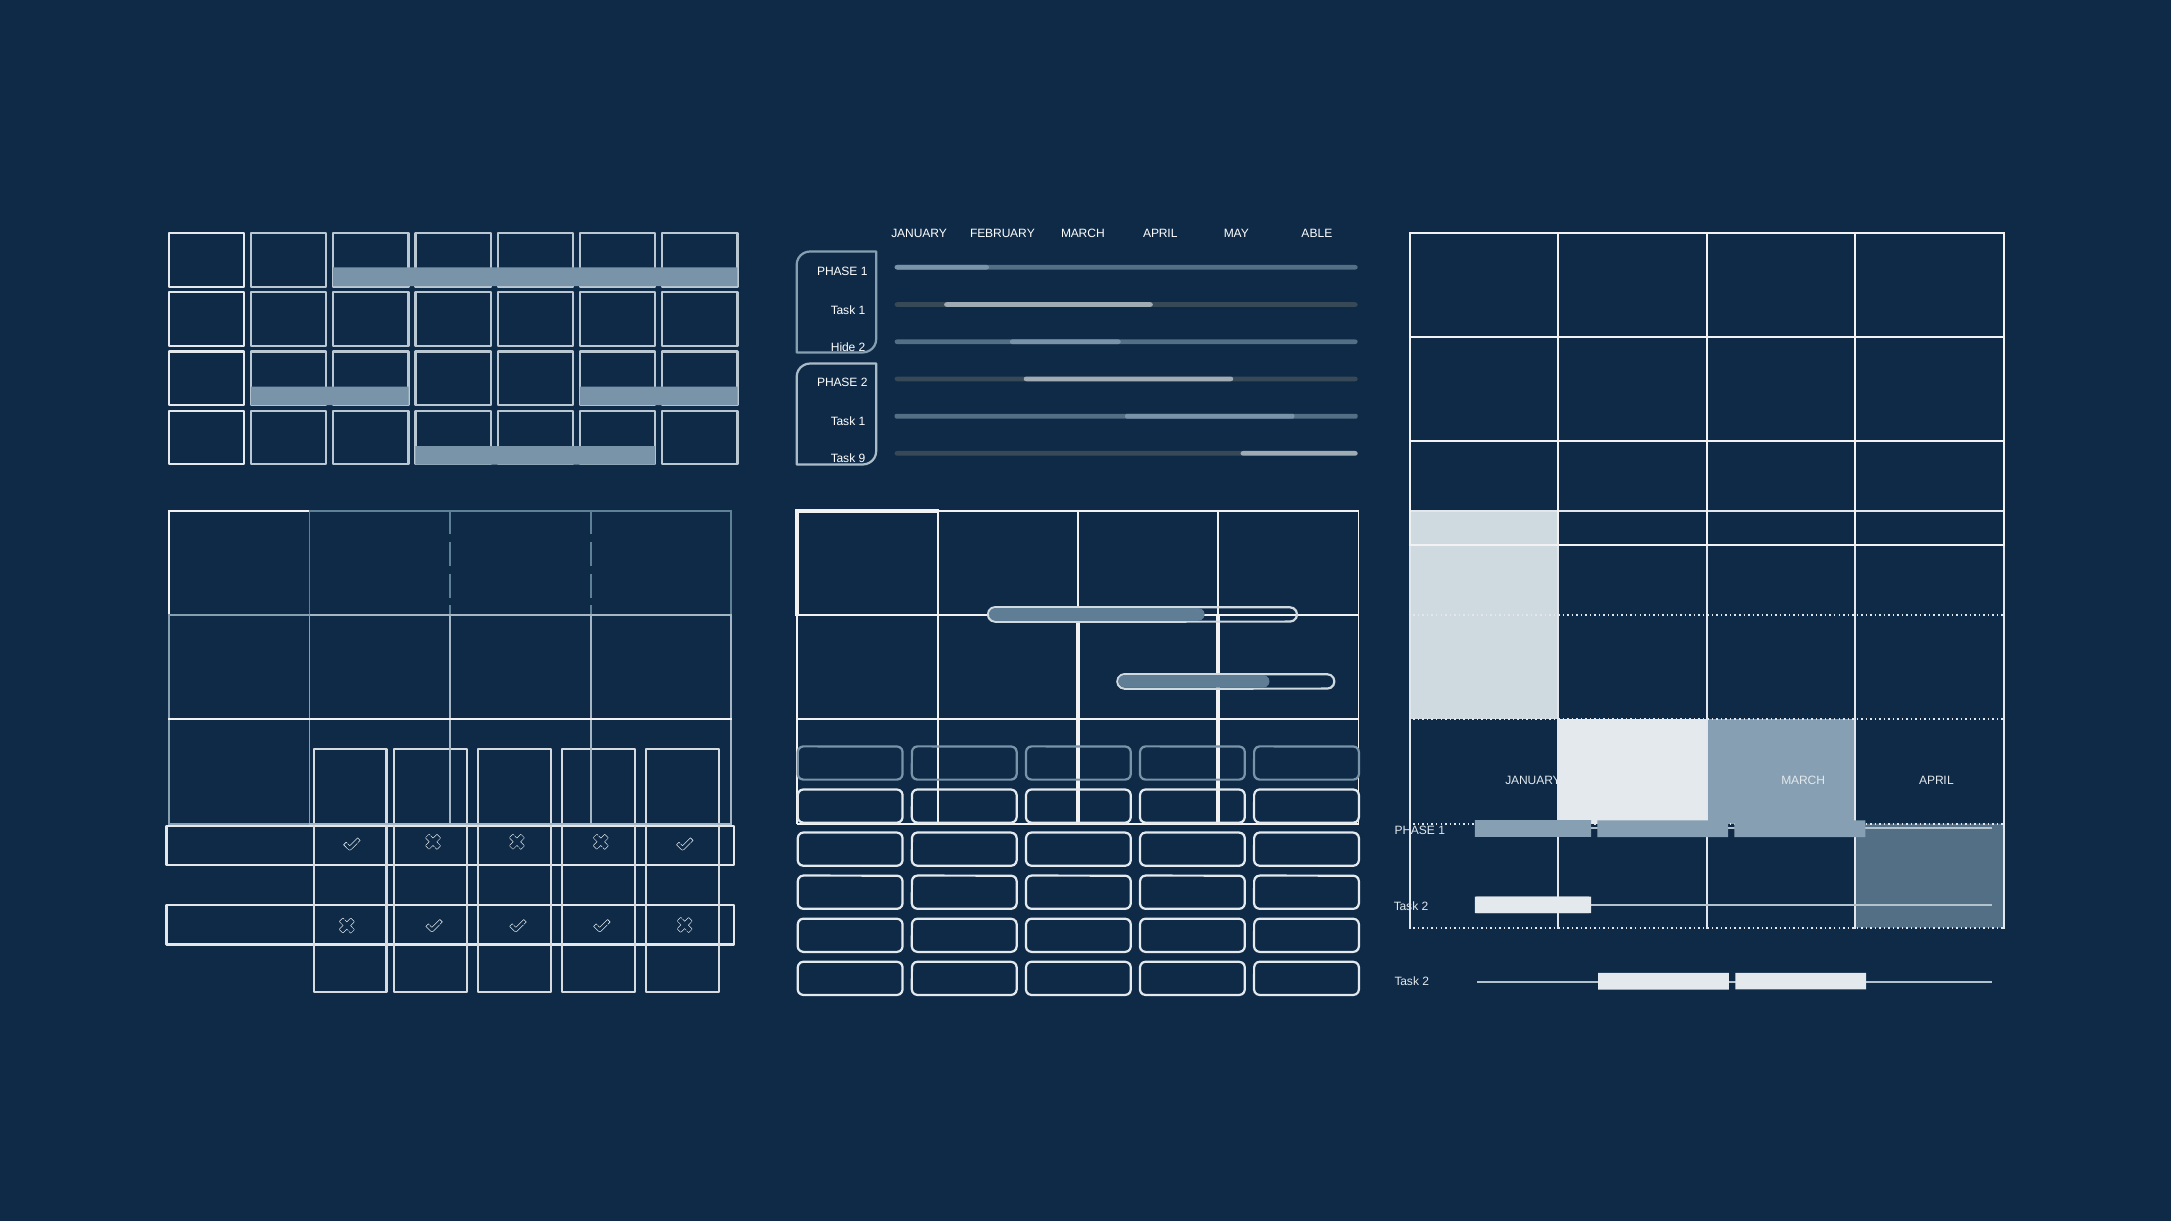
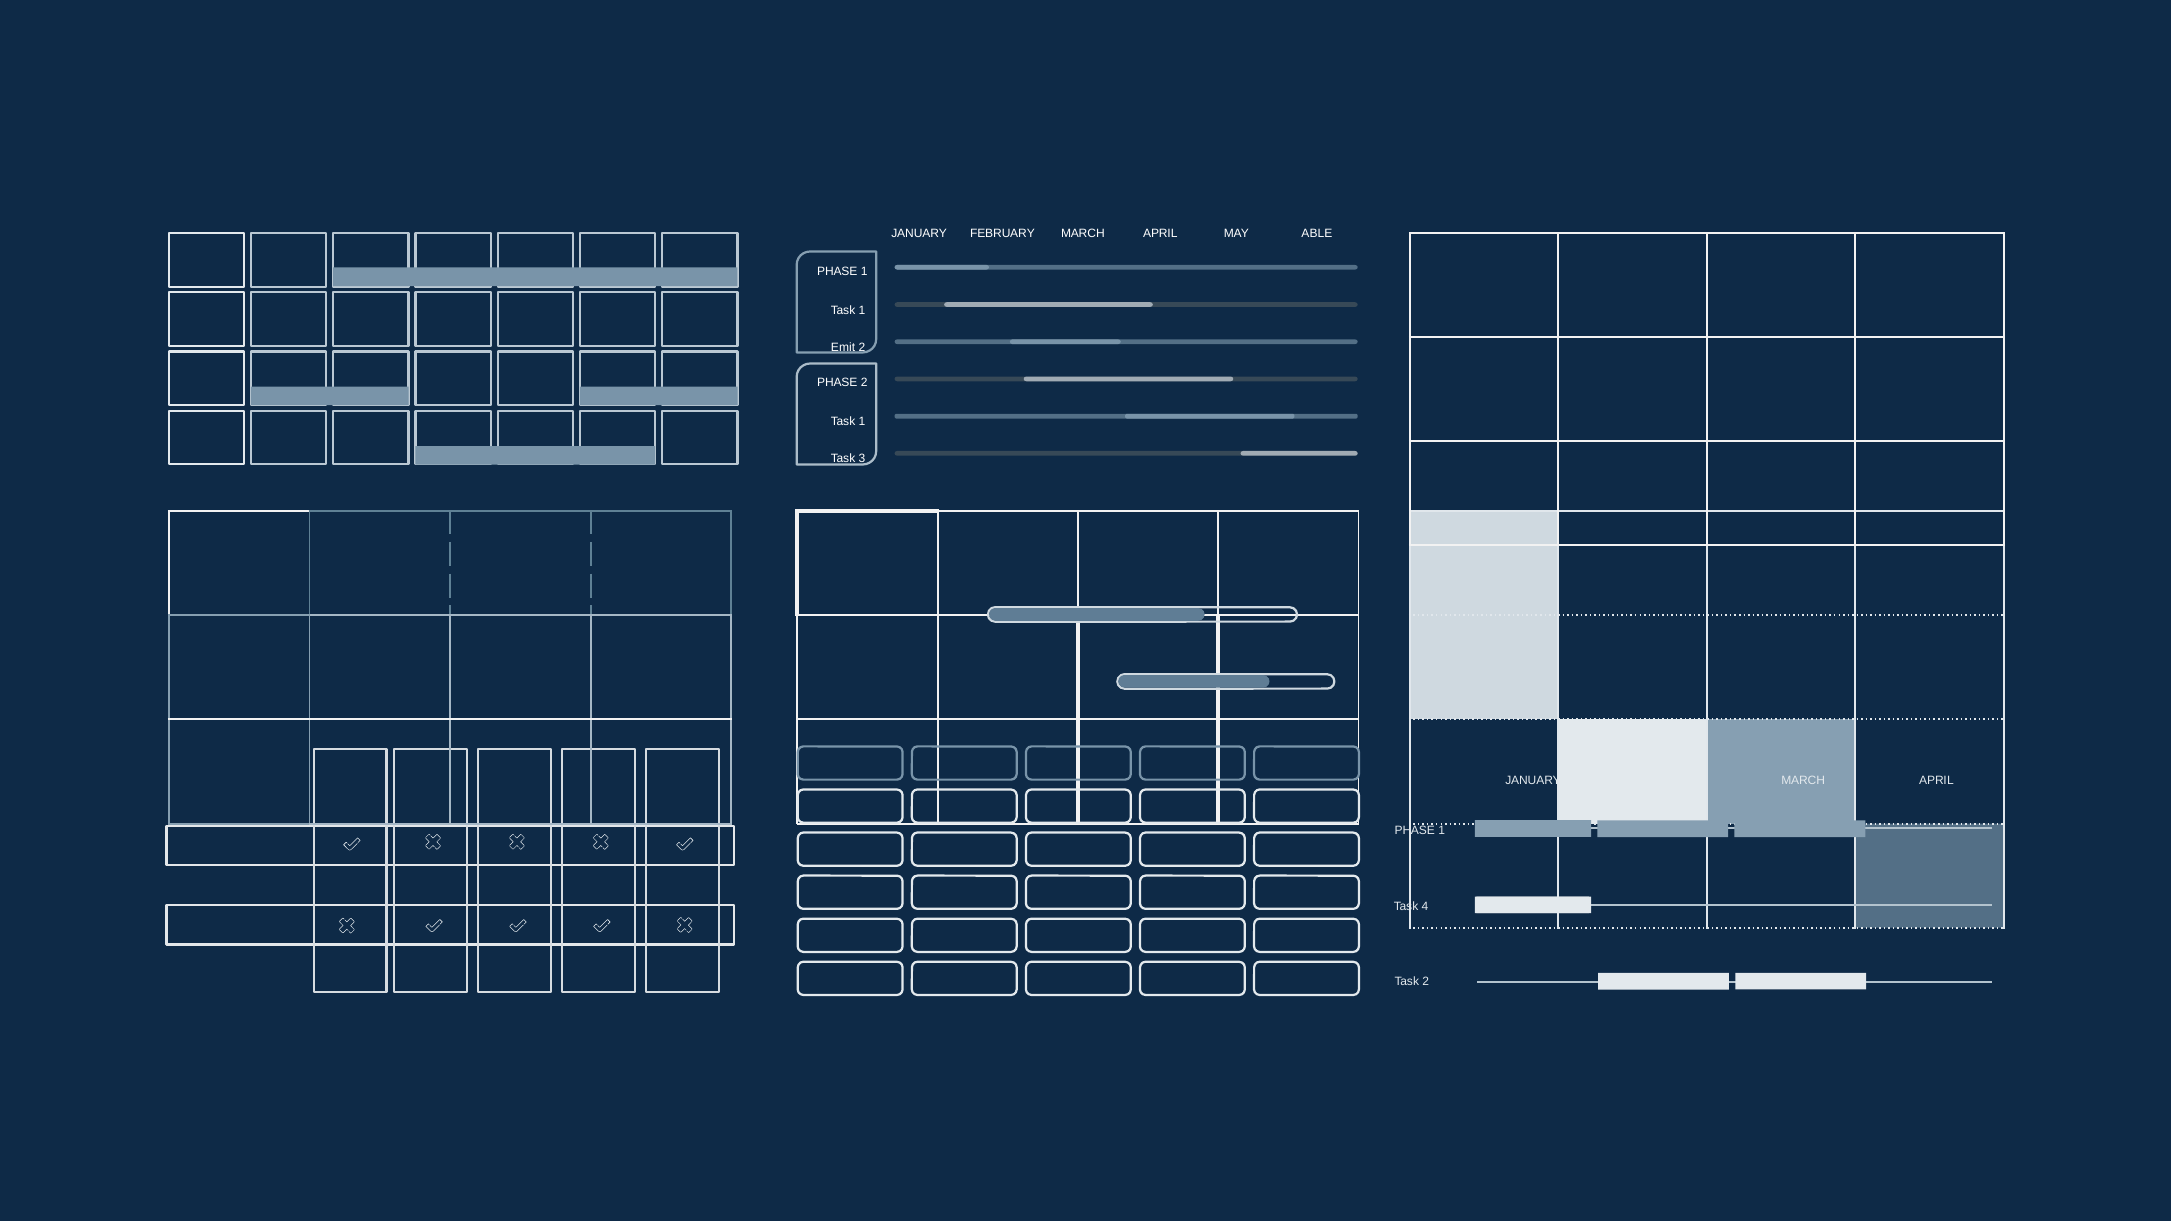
Hide: Hide -> Emit (843, 347)
9: 9 -> 3 (862, 459)
2: 2 -> 4 (1425, 907)
